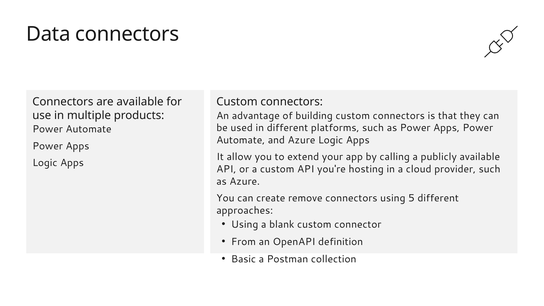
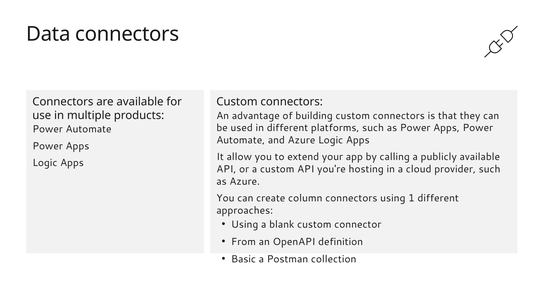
remove: remove -> column (305, 198)
5: 5 -> 1 (411, 198)
